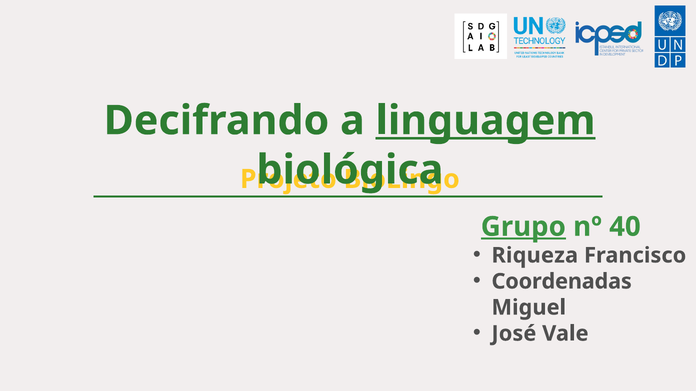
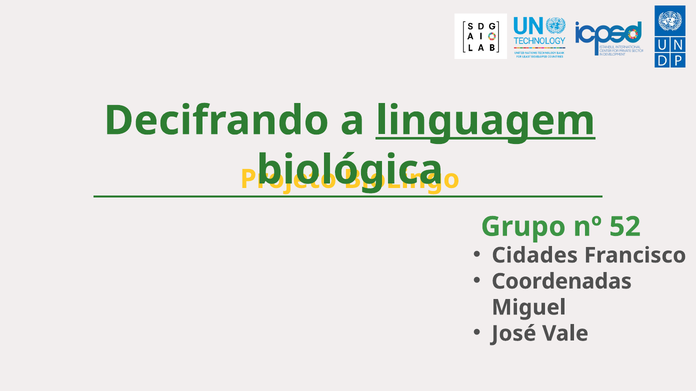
Grupo underline: present -> none (523, 227)
40: 40 -> 52 (625, 227)
Riqueza: Riqueza -> Cidades (535, 256)
